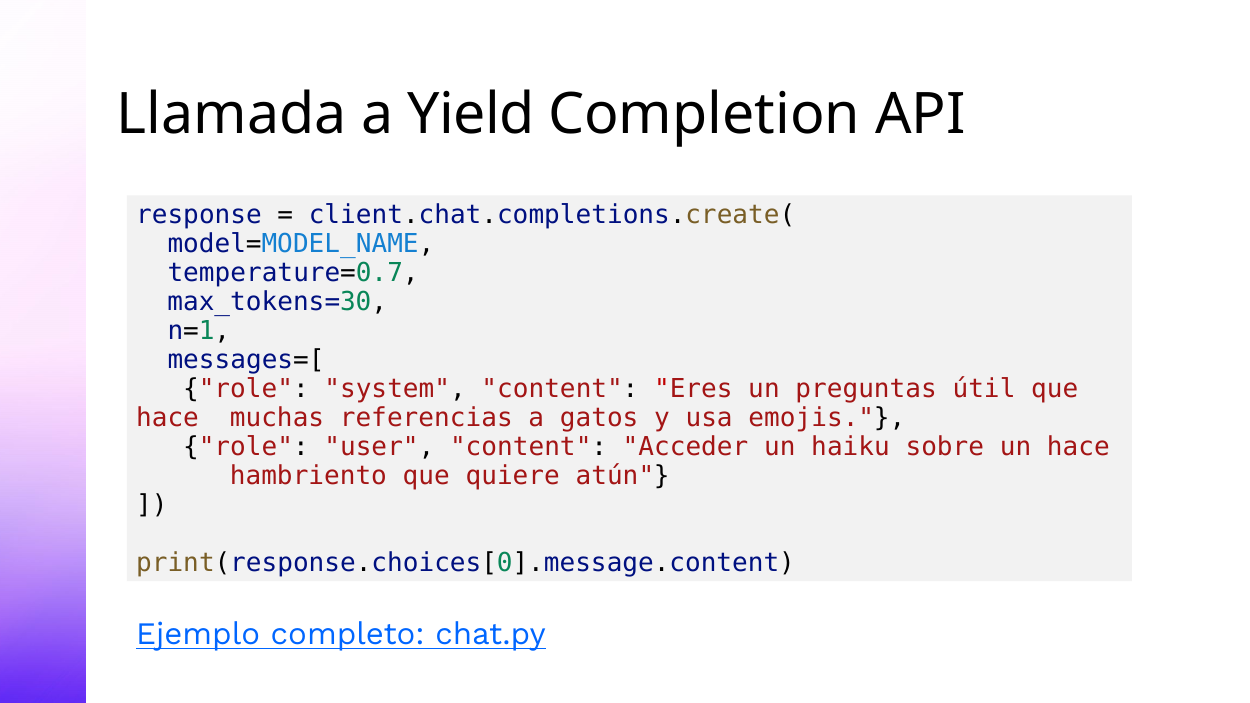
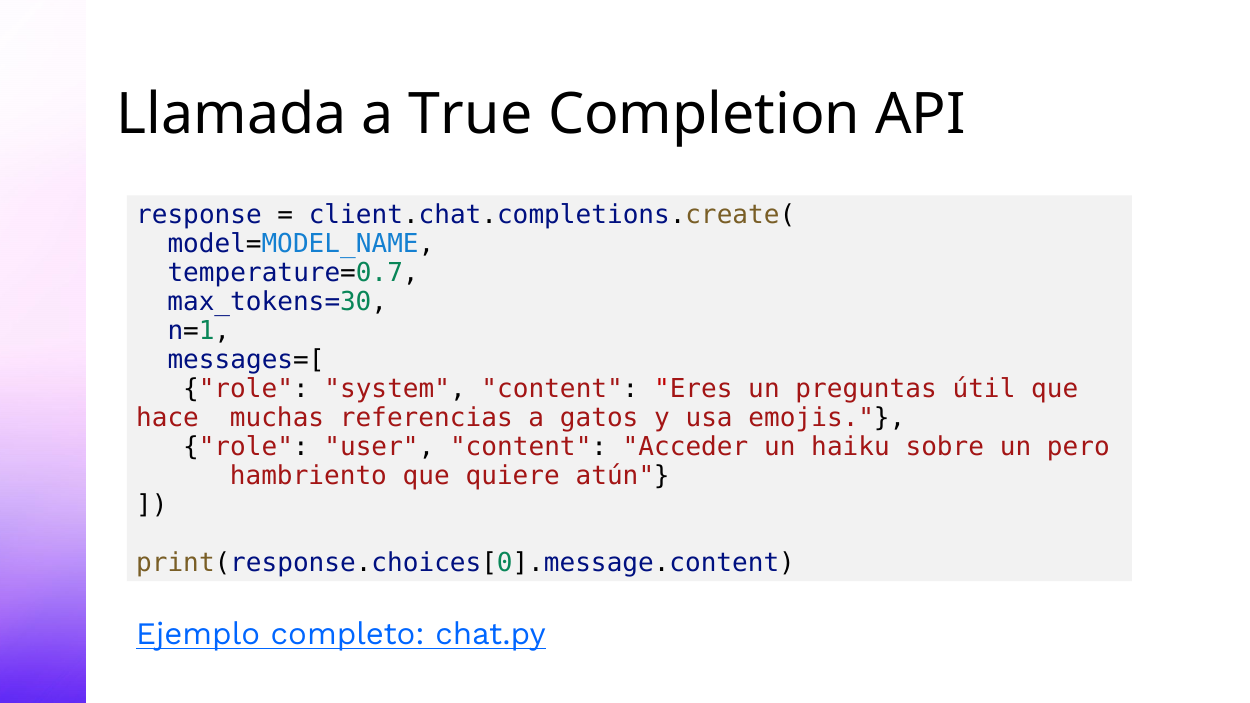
Yield: Yield -> True (471, 115)
un hace: hace -> pero (1078, 447)
